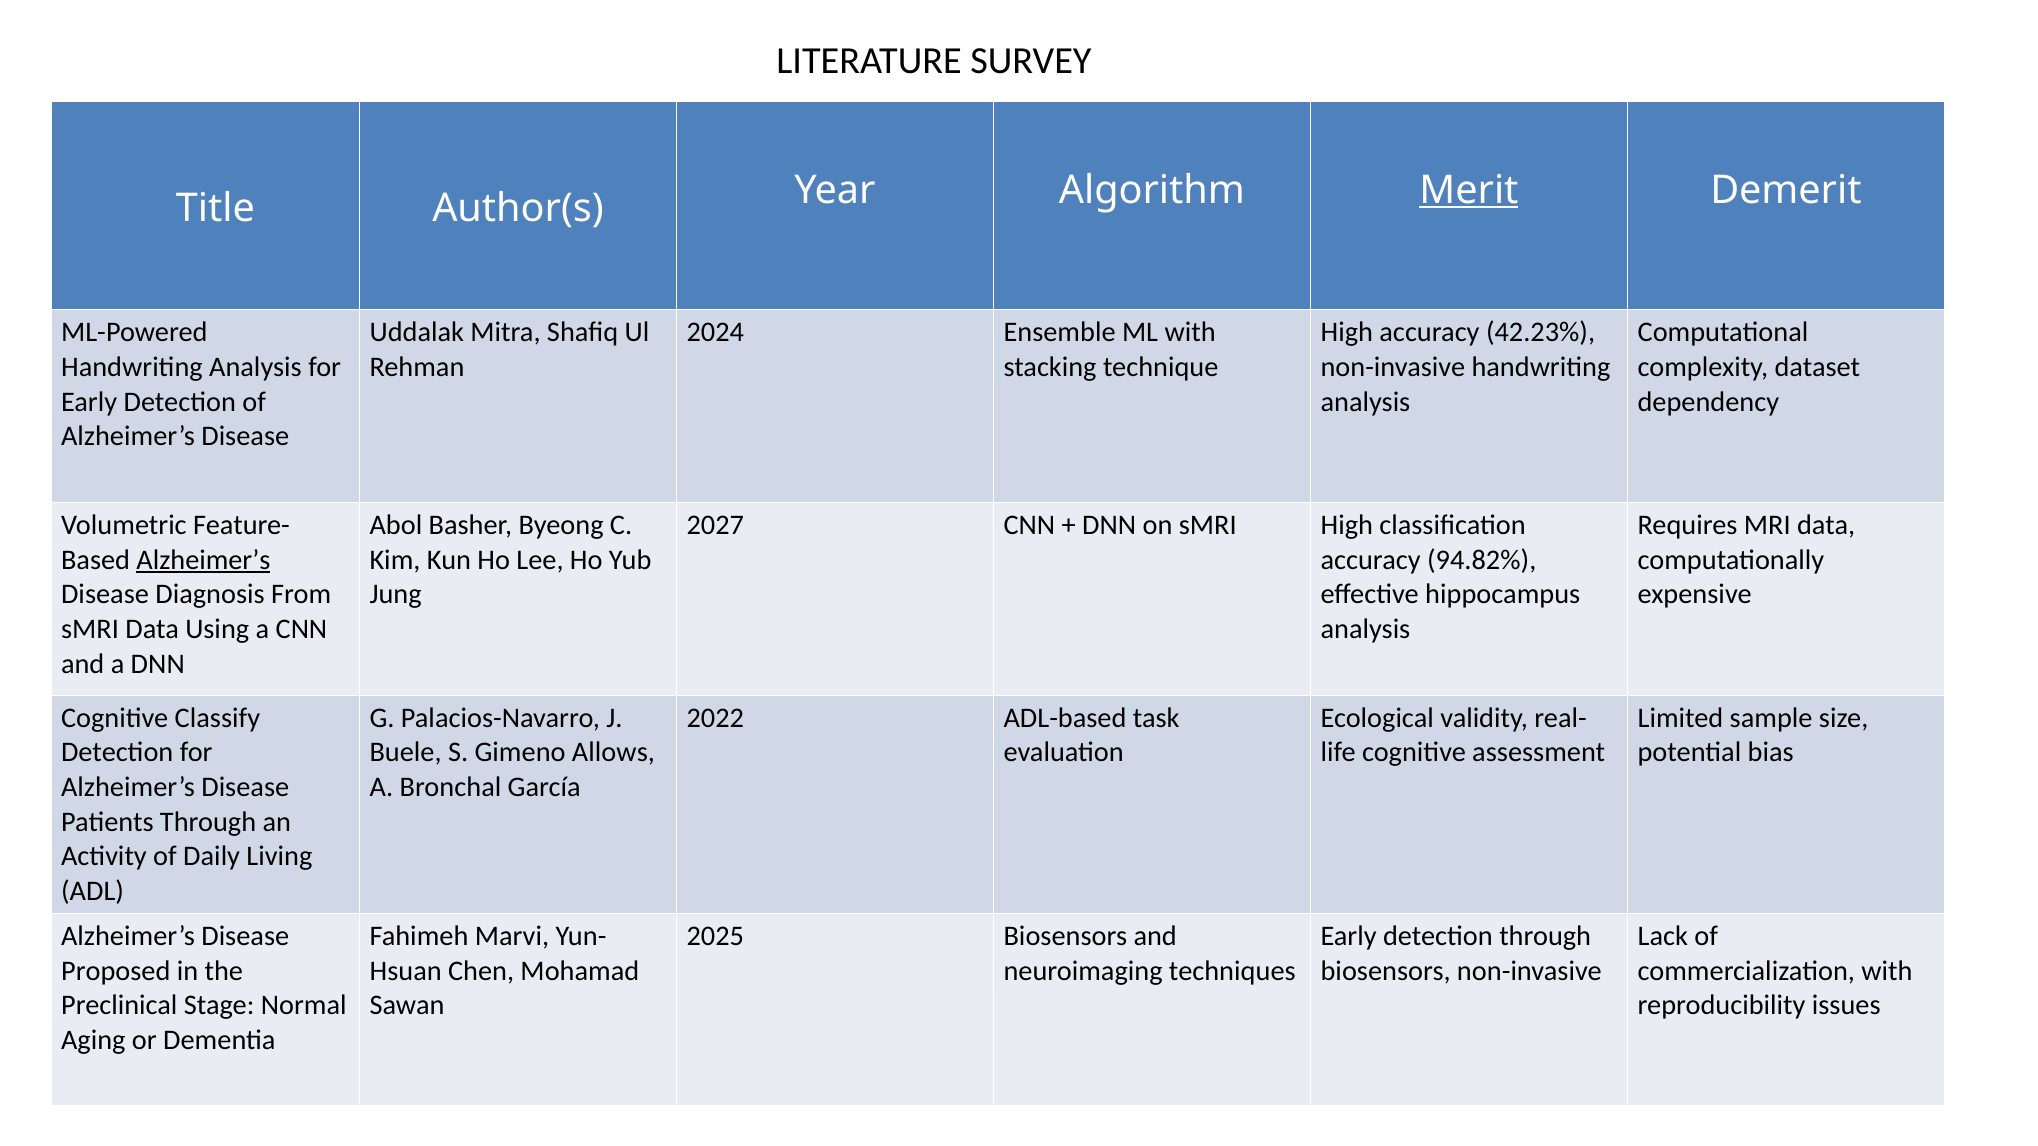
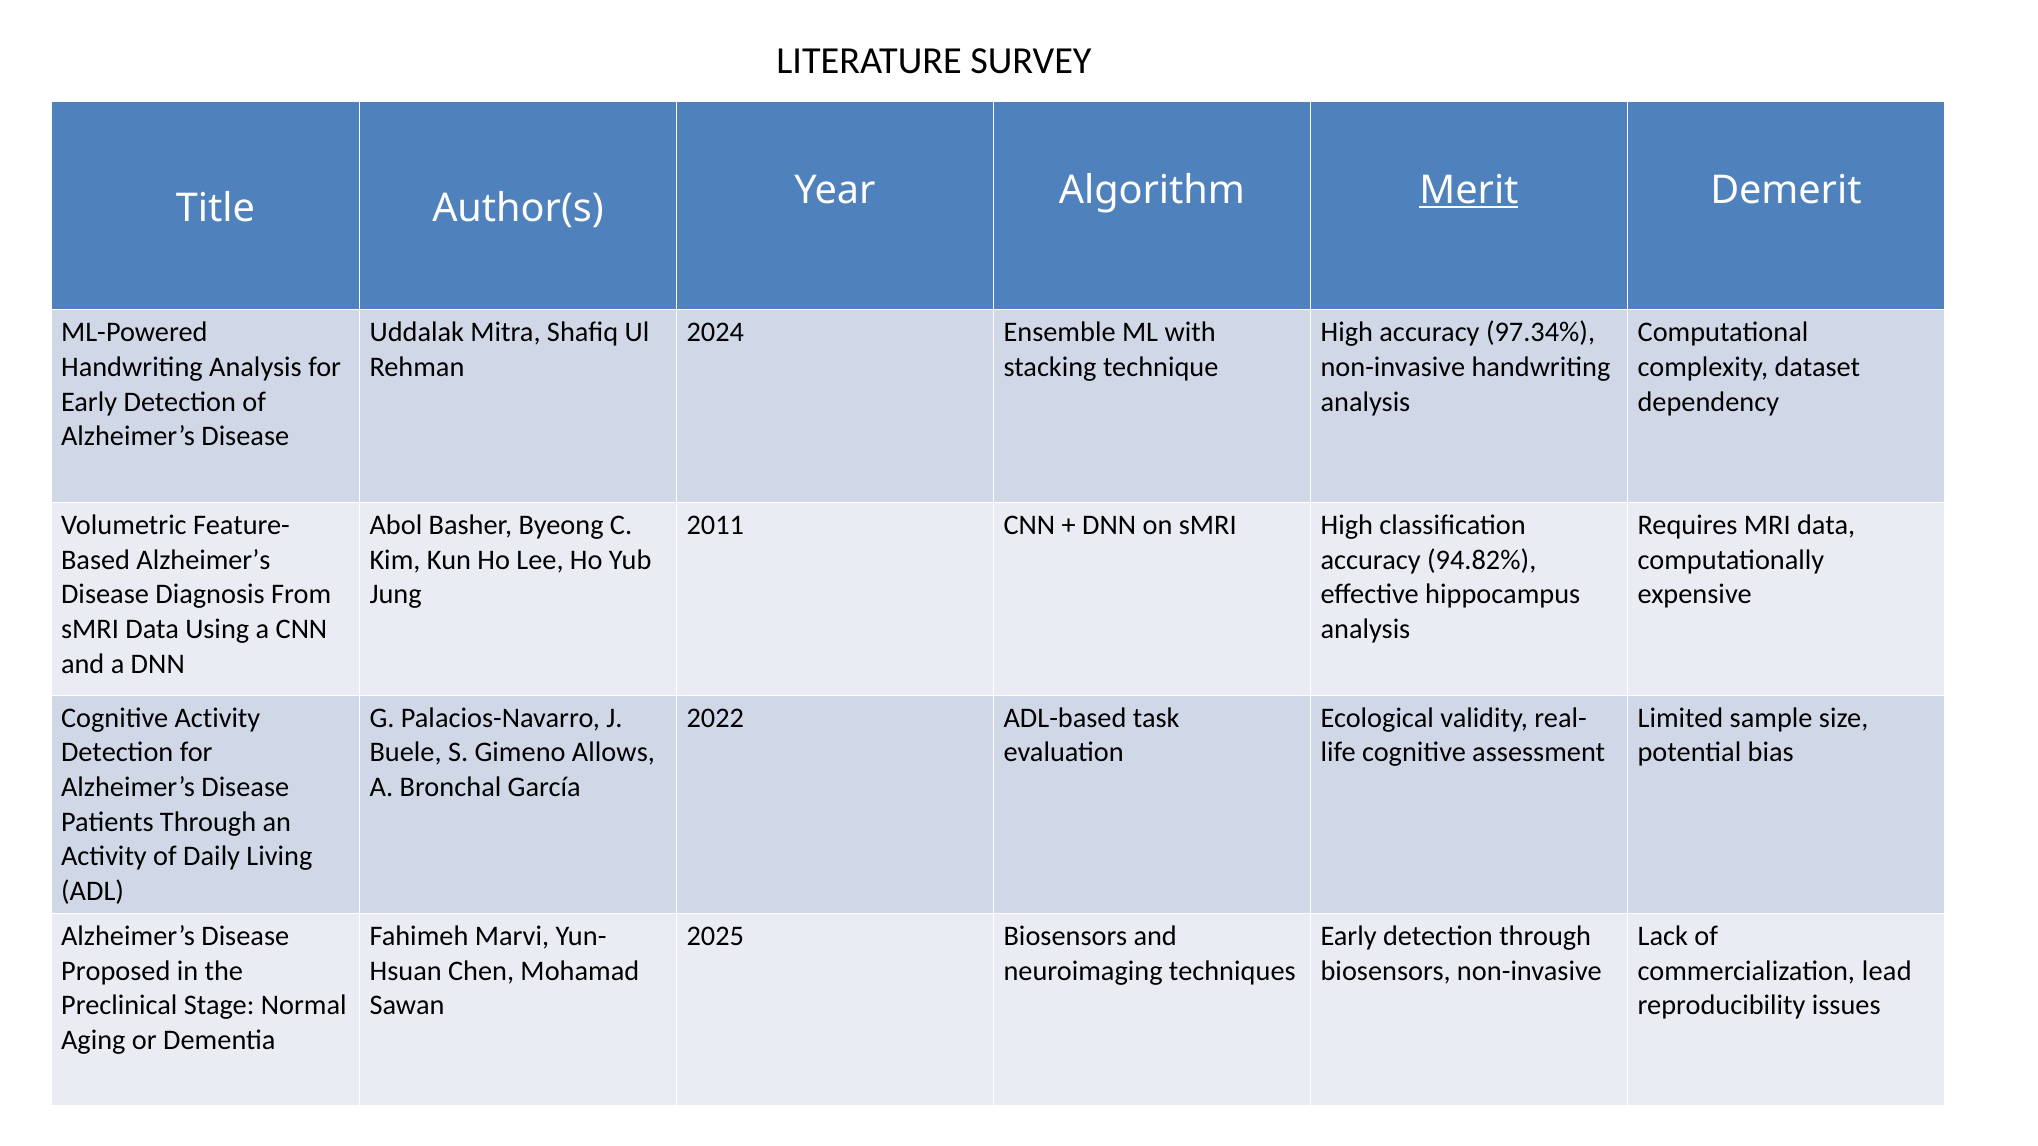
42.23%: 42.23% -> 97.34% (1541, 333)
2027: 2027 -> 2011 (715, 525)
Alzheimer’s underline: present -> none (203, 560)
Cognitive Classify: Classify -> Activity (217, 718)
commercialization with: with -> lead (1887, 971)
